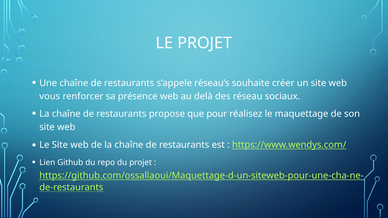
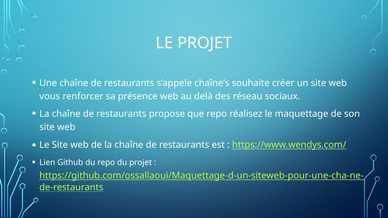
réseau’s: réseau’s -> chaîne’s (212, 83)
que pour: pour -> repo (217, 114)
